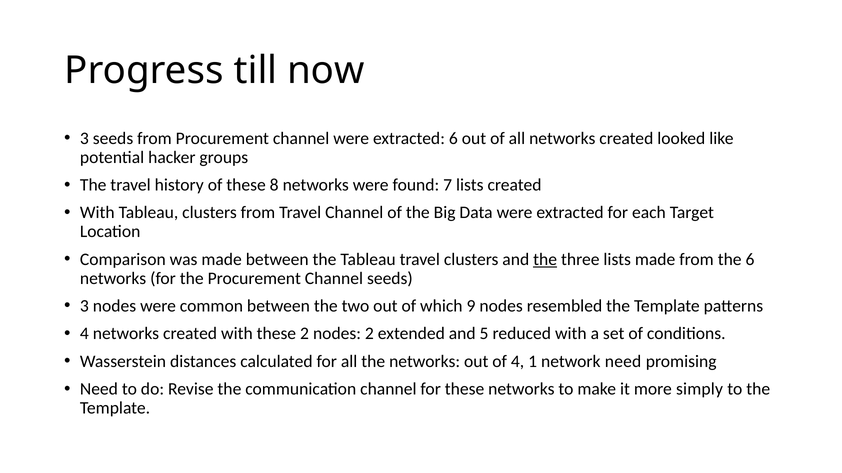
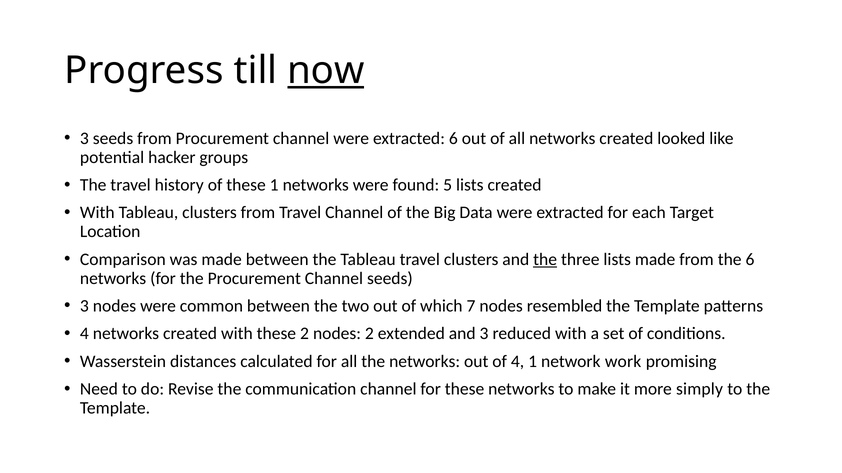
now underline: none -> present (326, 71)
these 8: 8 -> 1 (274, 185)
7: 7 -> 5 (448, 185)
9: 9 -> 7 (471, 306)
and 5: 5 -> 3 (484, 334)
network need: need -> work (623, 362)
